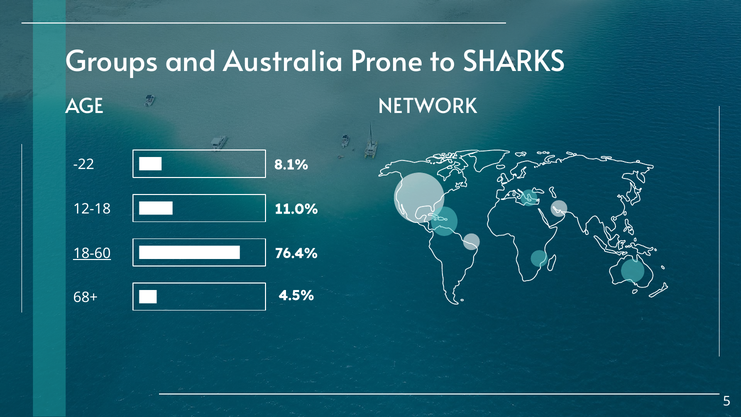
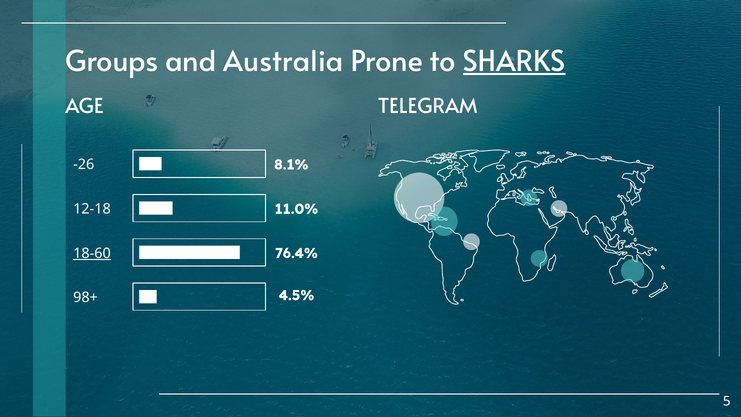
SHARKS underline: none -> present (514, 62)
NETWORK: NETWORK -> TELEGRAM (428, 107)
-22: -22 -> -26 (84, 165)
68+: 68+ -> 98+ (86, 298)
